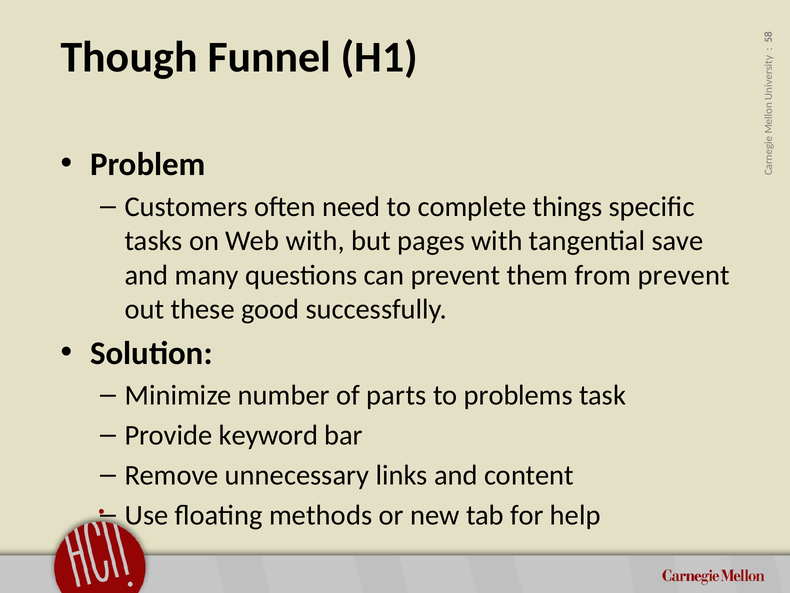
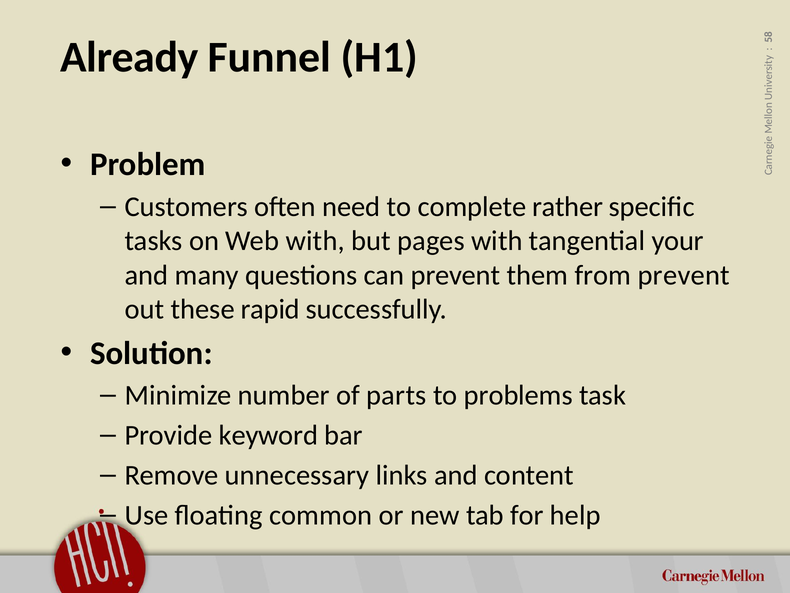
Though: Though -> Already (129, 57)
things: things -> rather (568, 207)
save: save -> your (678, 241)
good: good -> rapid (270, 309)
methods: methods -> common (321, 515)
